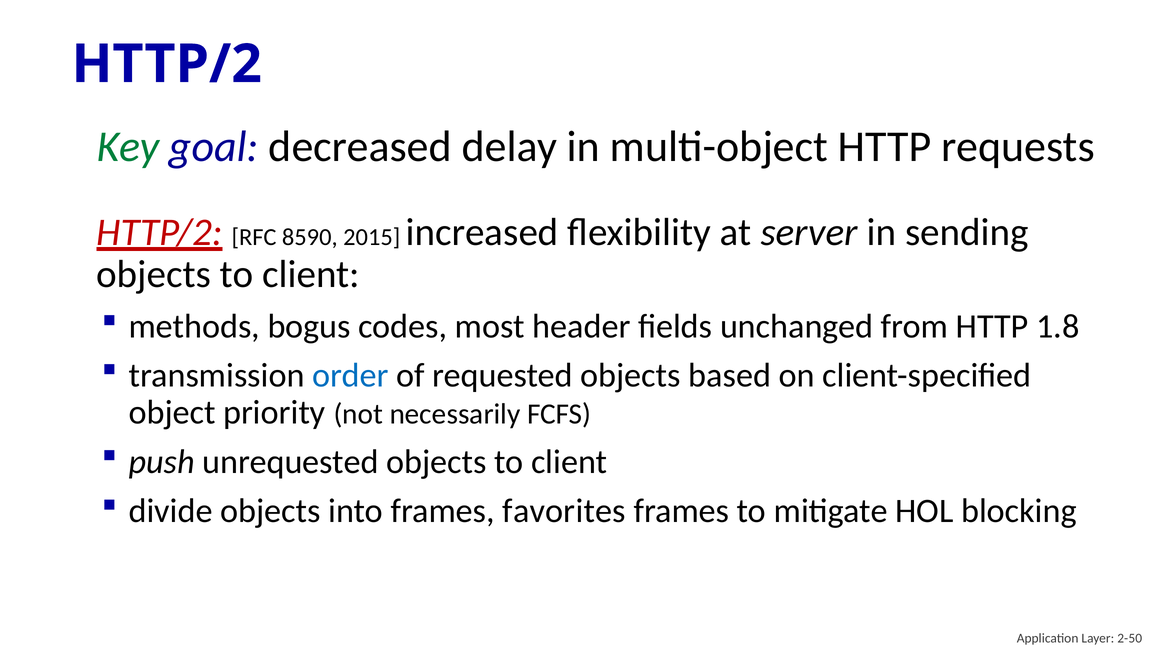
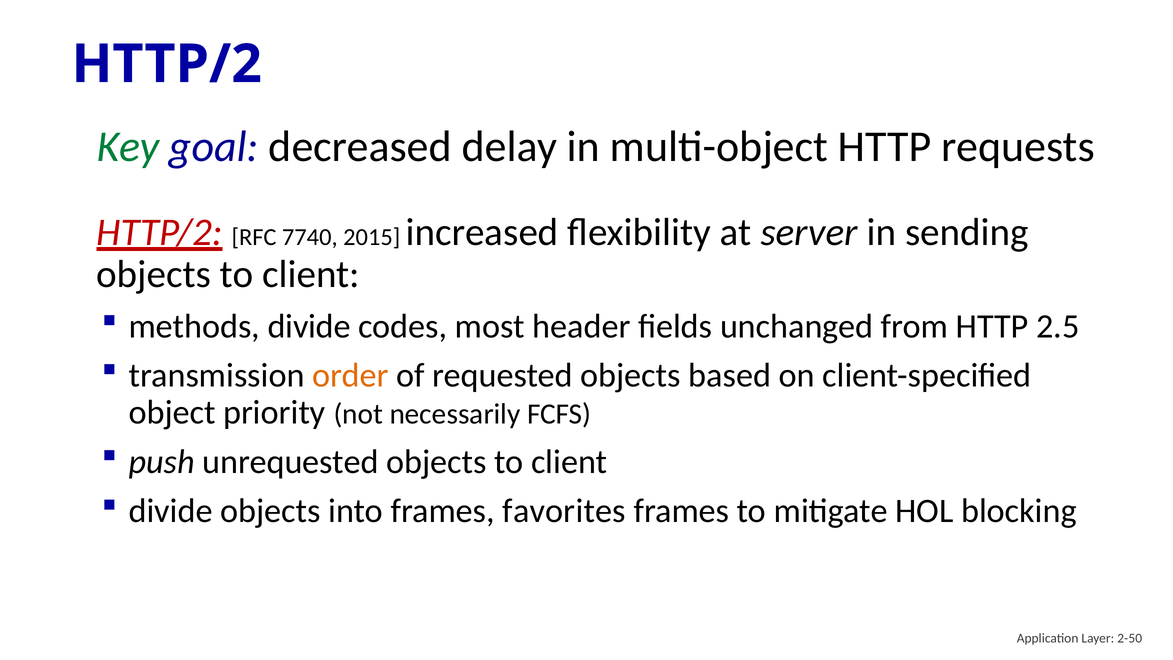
8590: 8590 -> 7740 (310, 237)
methods bogus: bogus -> divide (309, 326)
1.8: 1.8 -> 2.5 (1058, 326)
order colour: blue -> orange (350, 375)
